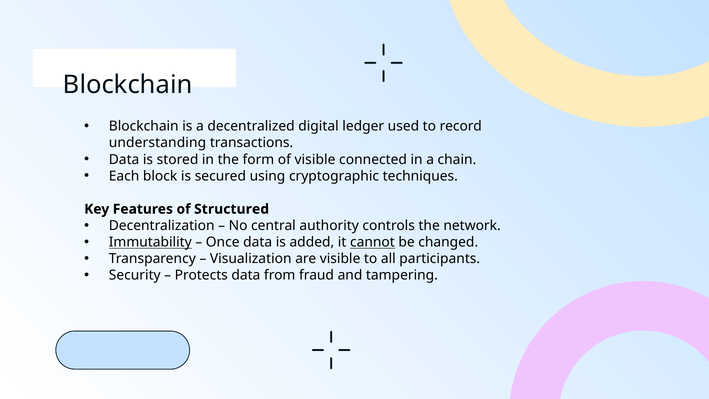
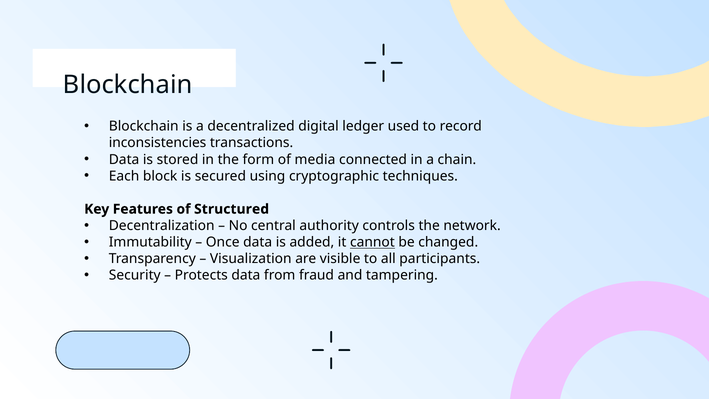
understanding: understanding -> inconsistencies (158, 143)
of visible: visible -> media (315, 159)
Immutability underline: present -> none (150, 242)
